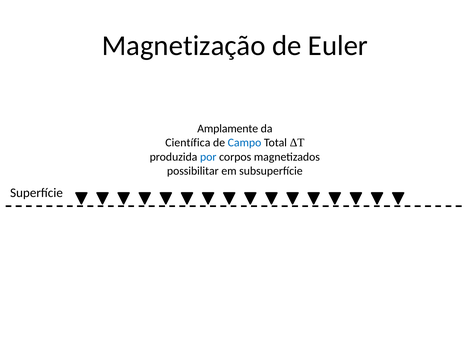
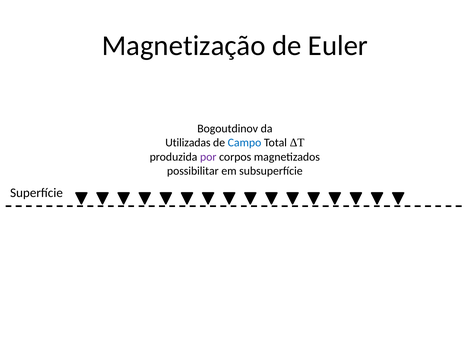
Amplamente: Amplamente -> Bogoutdinov (228, 128)
Científica: Científica -> Utilizadas (188, 143)
por colour: blue -> purple (208, 157)
